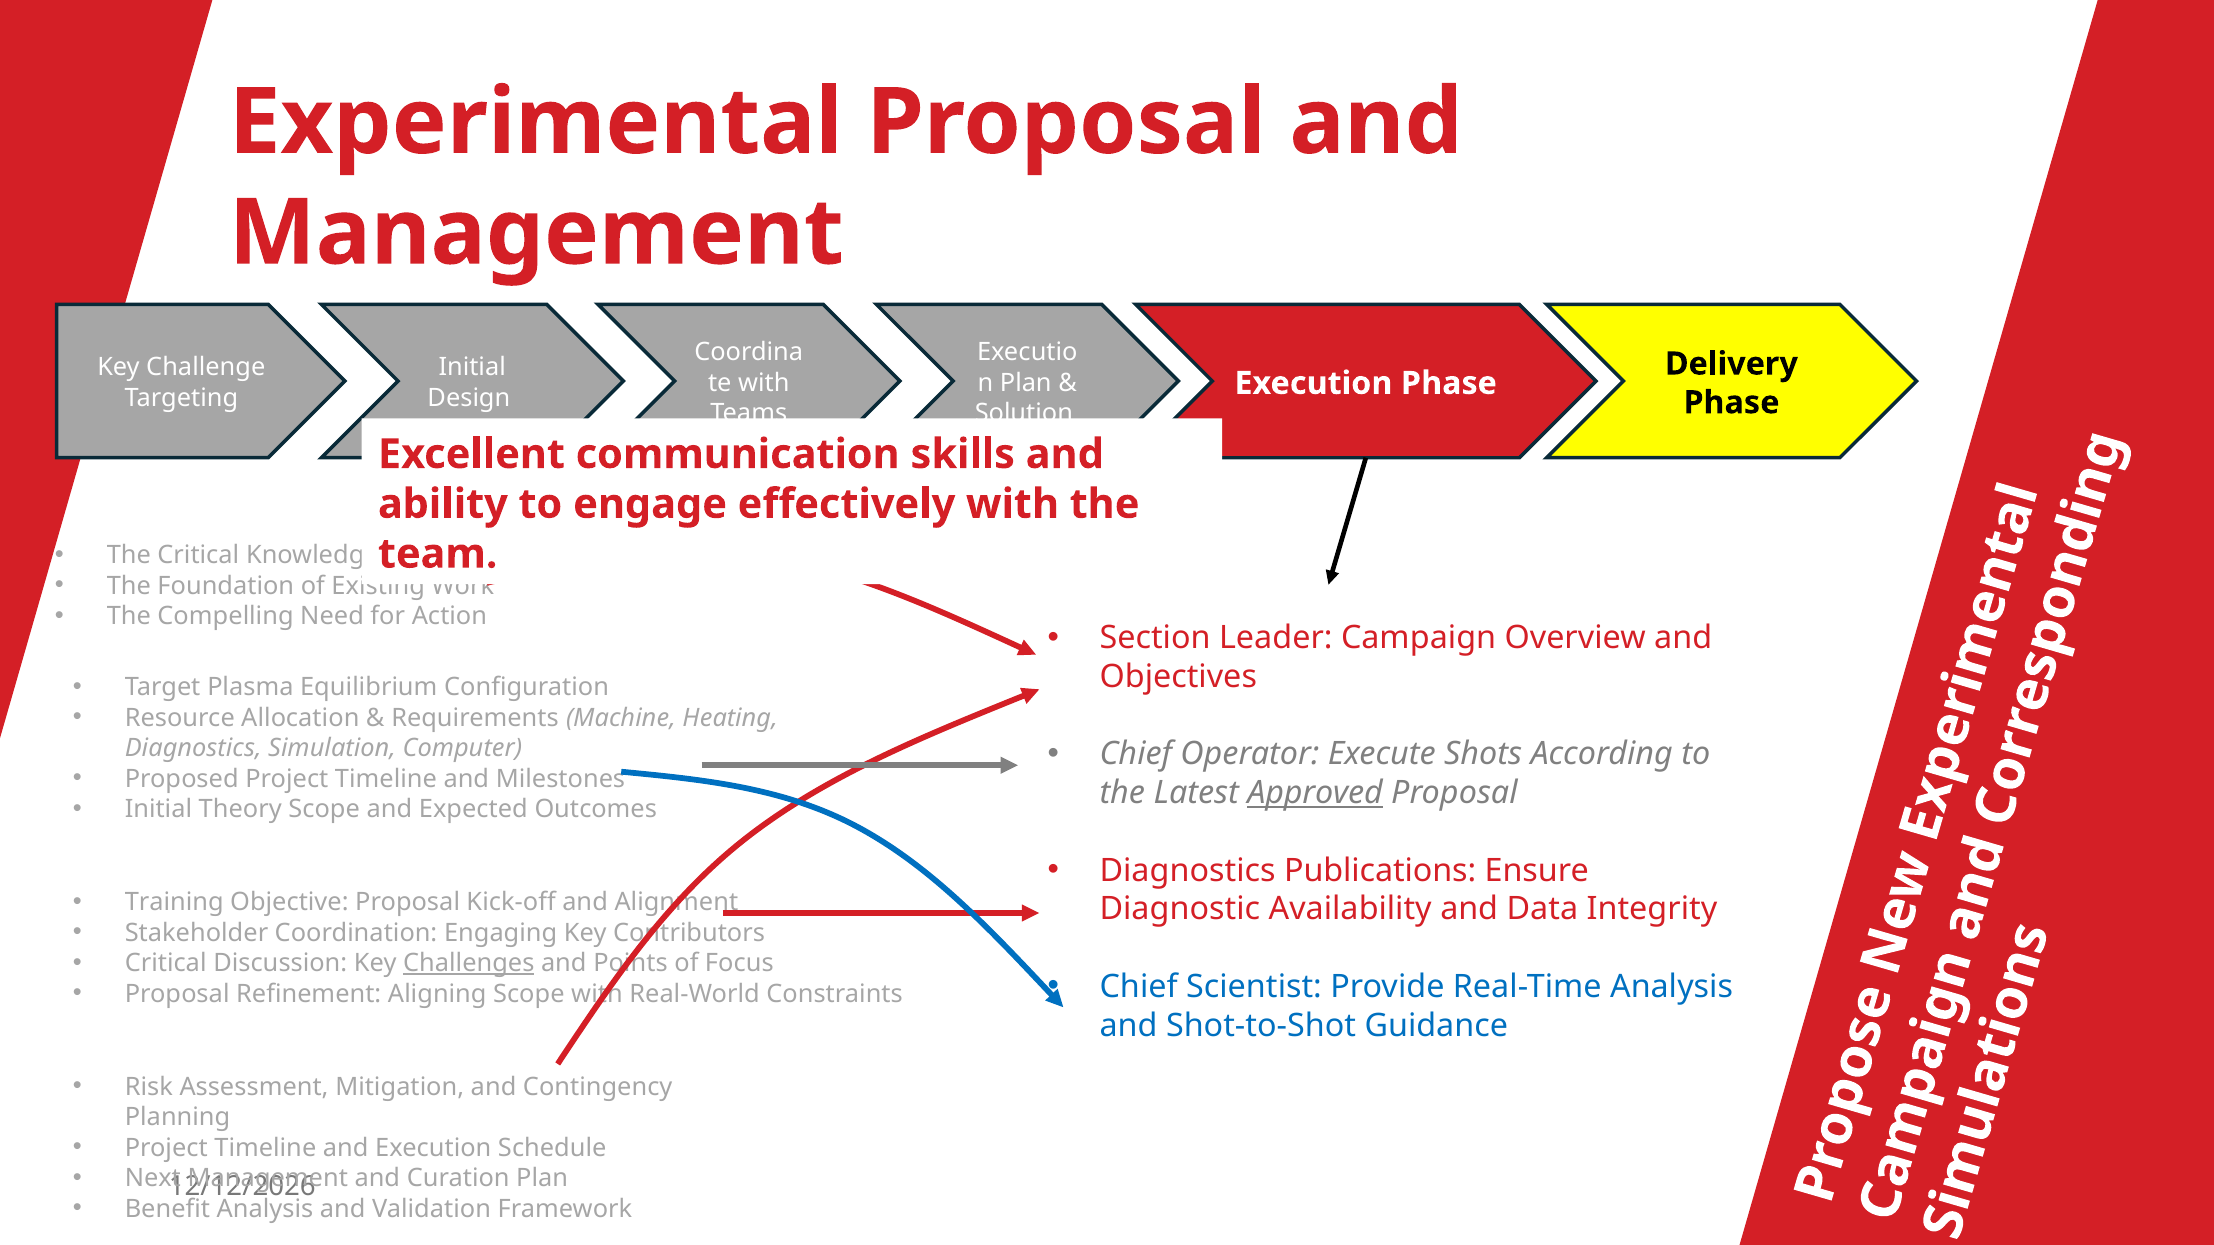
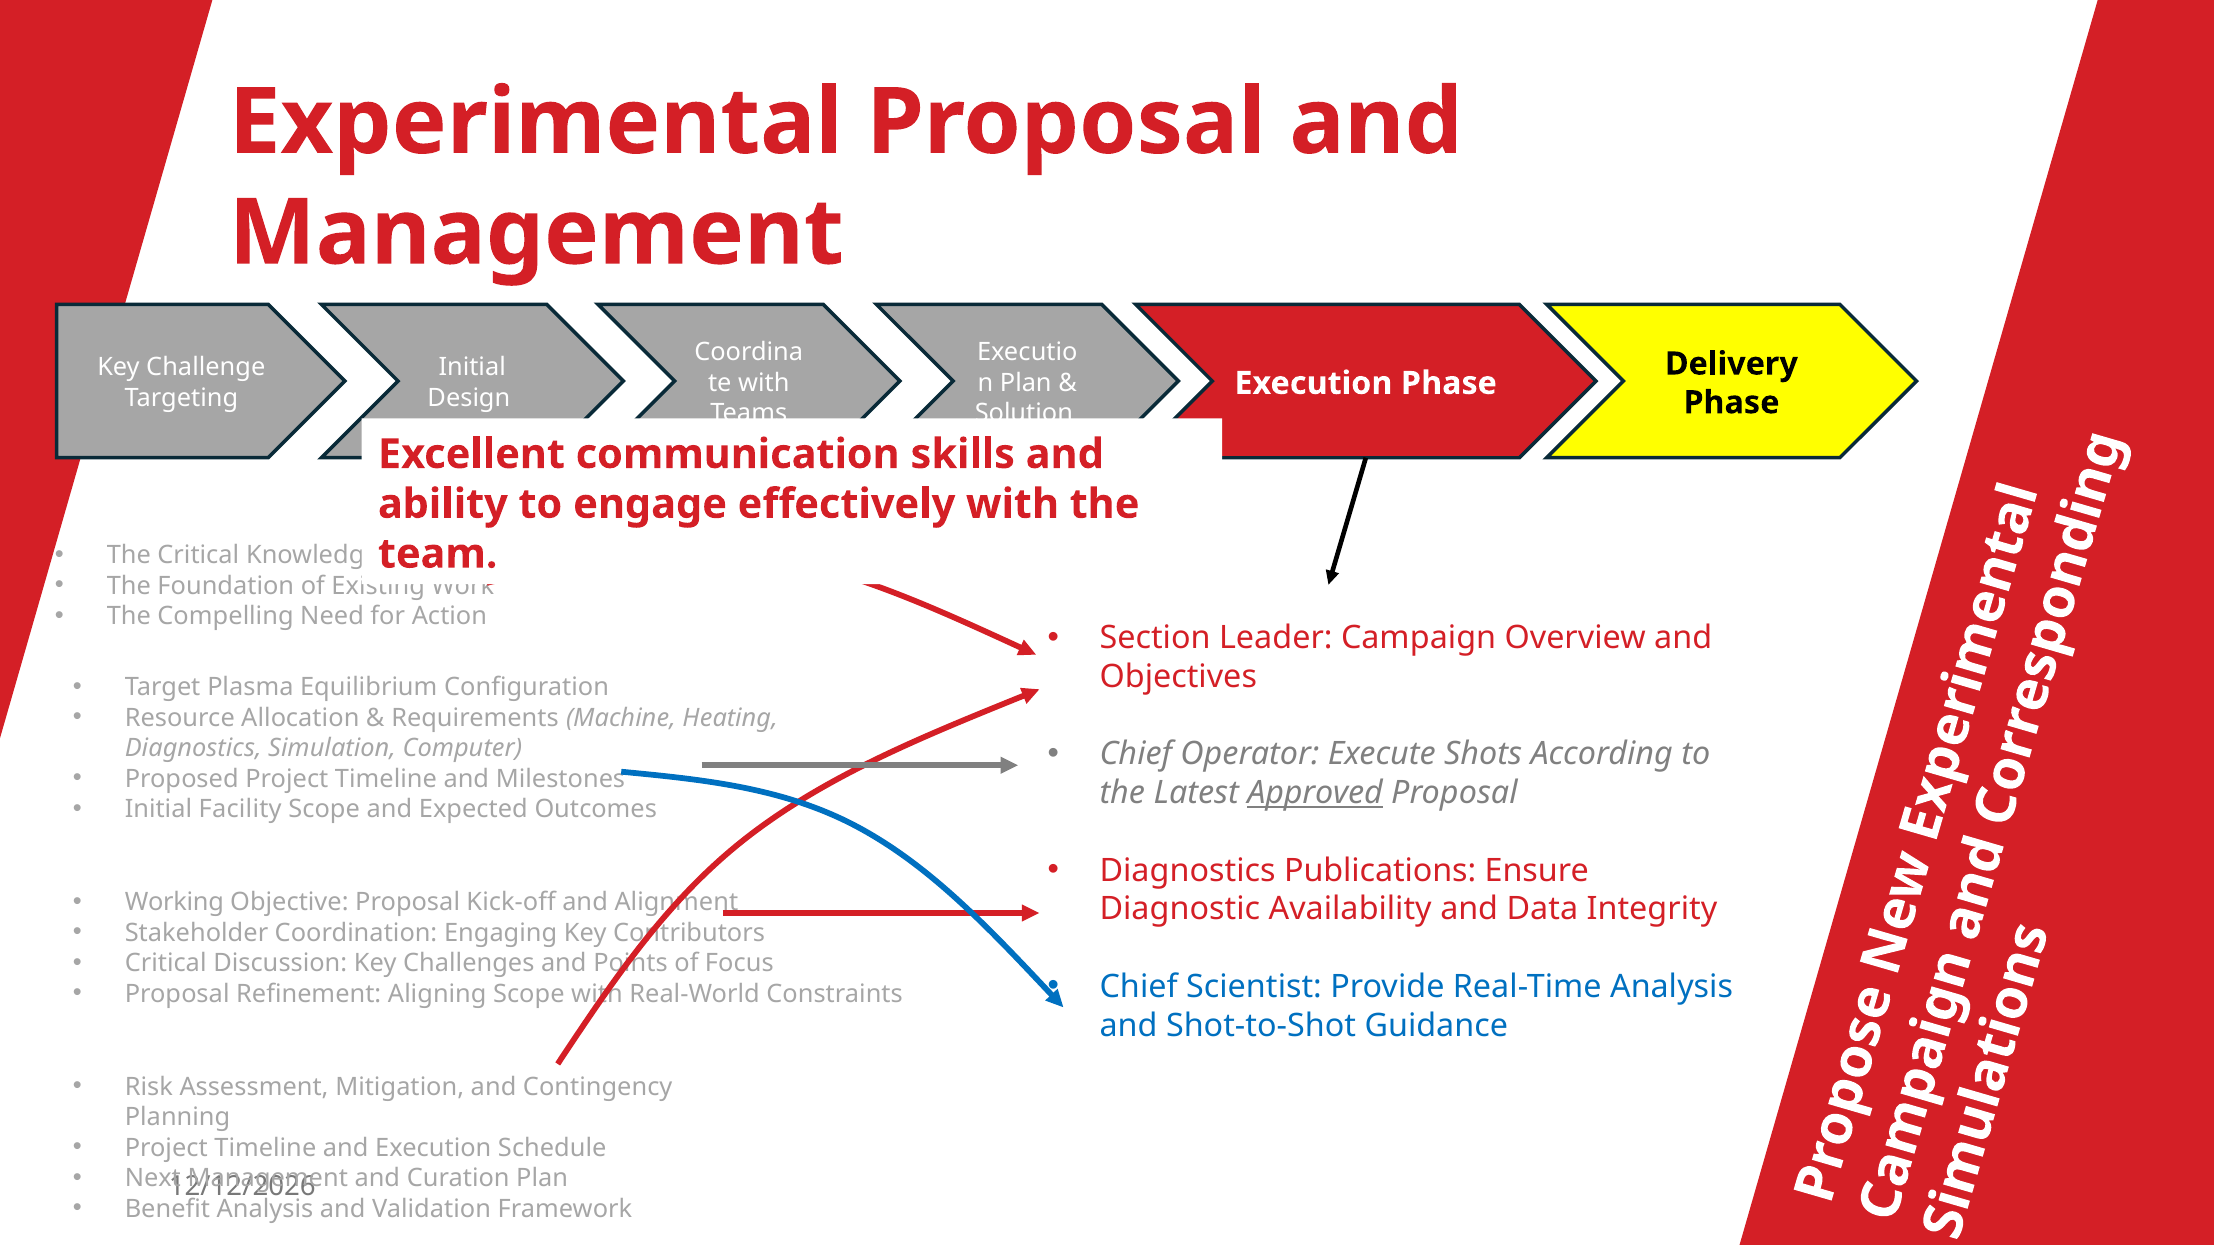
Theory: Theory -> Facility (240, 809)
Training: Training -> Working (174, 903)
Challenges underline: present -> none (469, 964)
